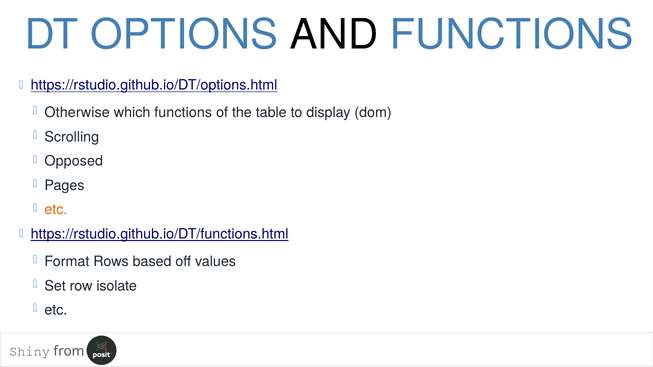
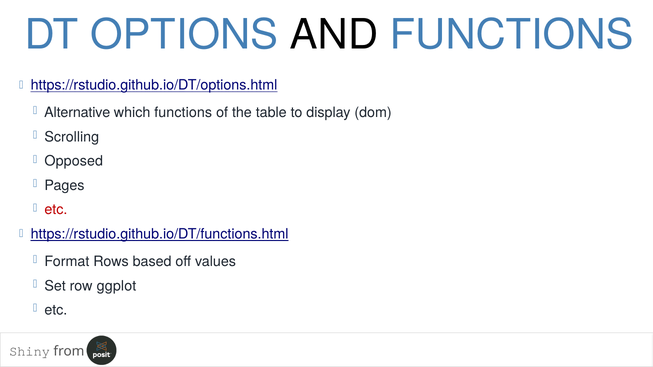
Otherwise: Otherwise -> Alternative (77, 113)
etc colour: orange -> red (56, 210)
isolate: isolate -> ggplot (117, 286)
